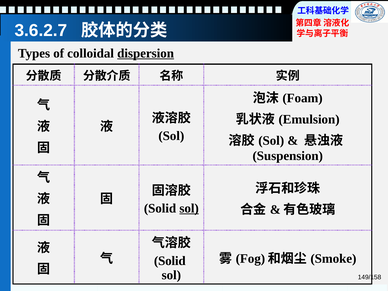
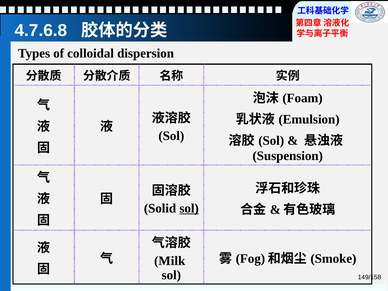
3.6.2.7: 3.6.2.7 -> 4.7.6.8 (41, 31)
dispersion underline: present -> none (146, 53)
Solid: Solid -> Milk (170, 261)
